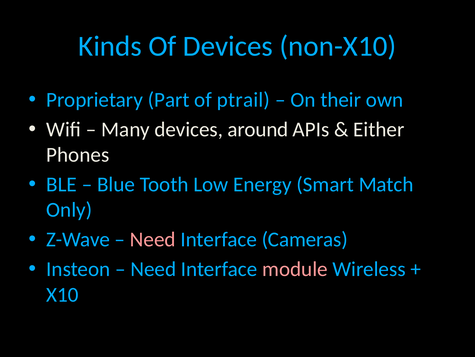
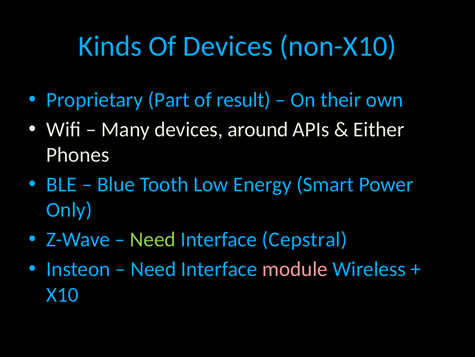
ptrail: ptrail -> result (244, 100)
Match: Match -> Power (386, 184)
Need colour: pink -> light green (153, 239)
Cameras: Cameras -> Cepstral (305, 239)
